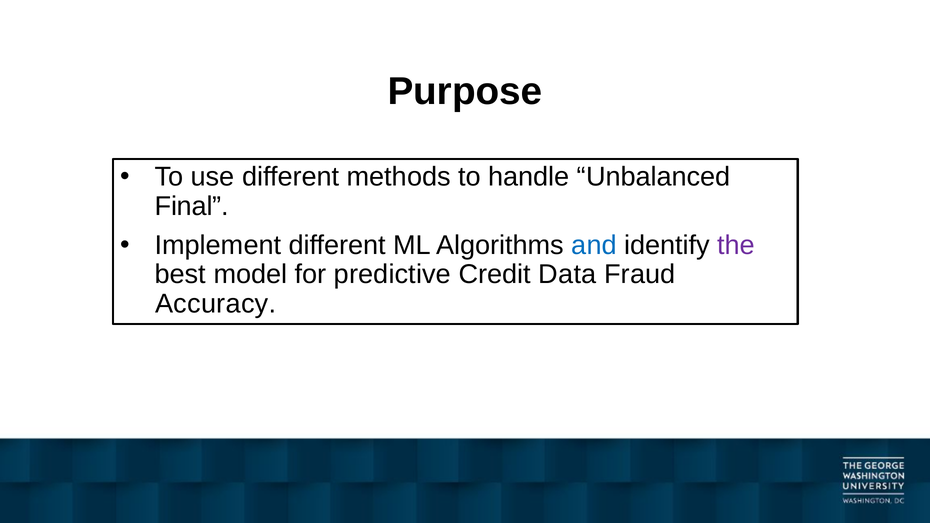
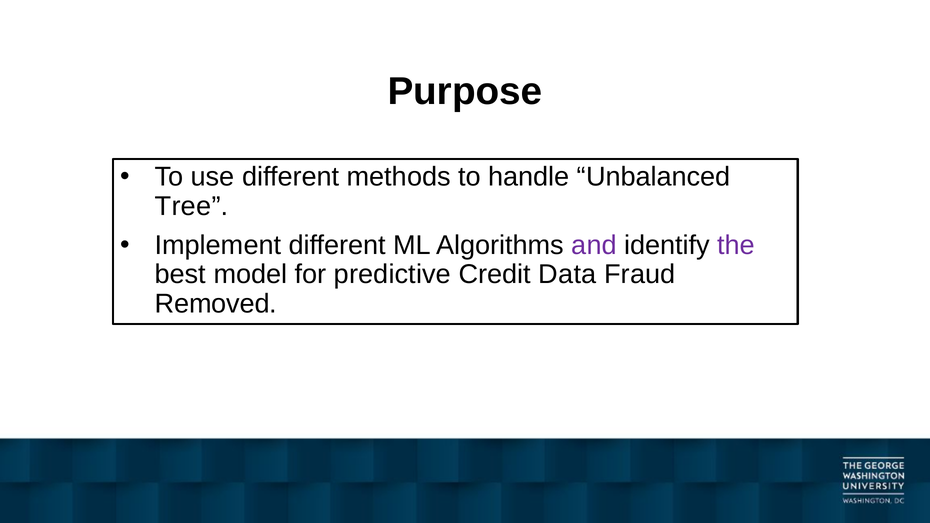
Final: Final -> Tree (192, 206)
and colour: blue -> purple (594, 245)
Accuracy: Accuracy -> Removed (216, 304)
